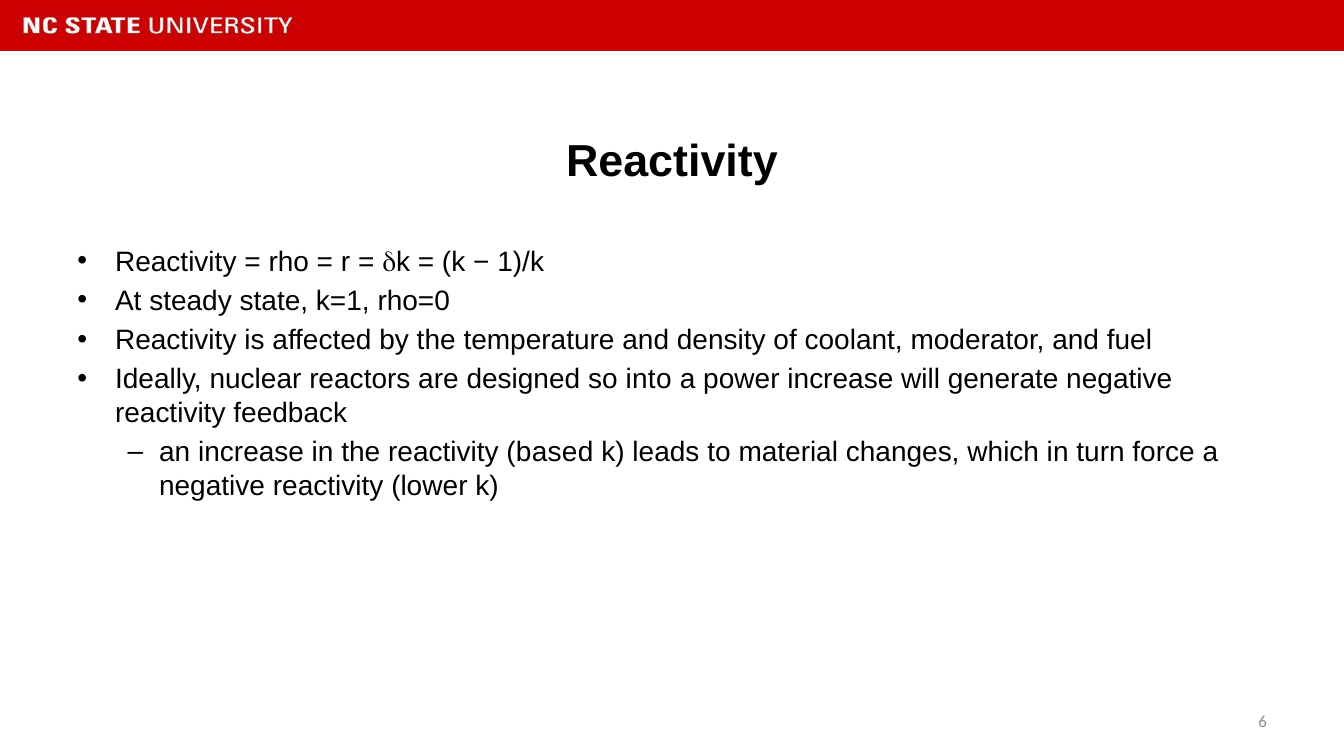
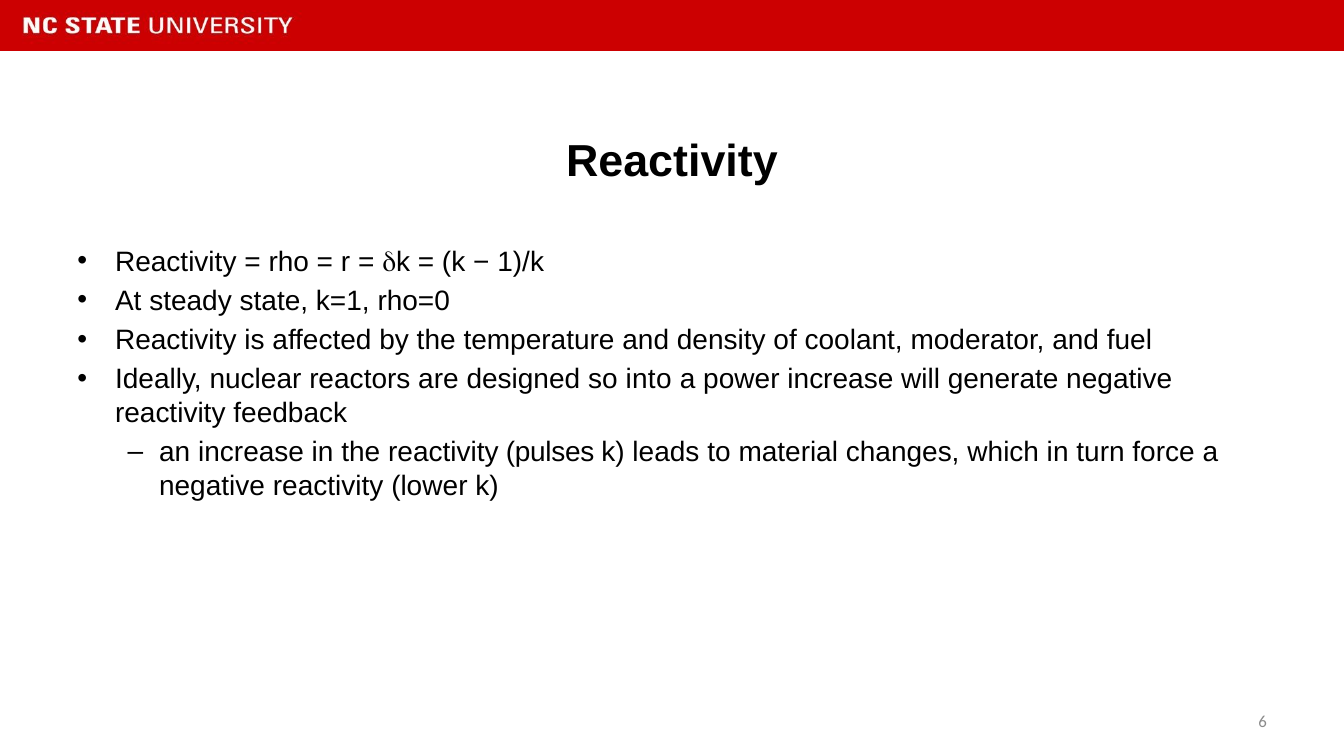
based: based -> pulses (550, 452)
